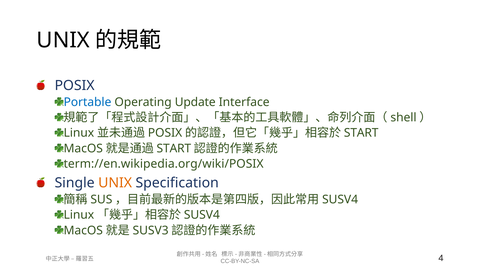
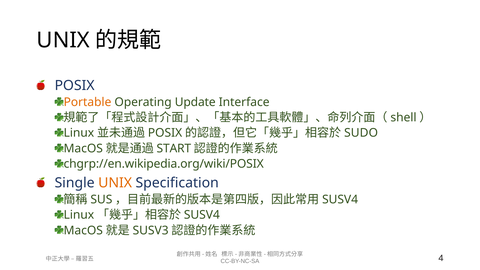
Portable colour: blue -> orange (87, 102)
START: START -> SUDO (361, 133)
term://en.wikipedia.org/wiki/POSIX: term://en.wikipedia.org/wiki/POSIX -> chgrp://en.wikipedia.org/wiki/POSIX (164, 164)
